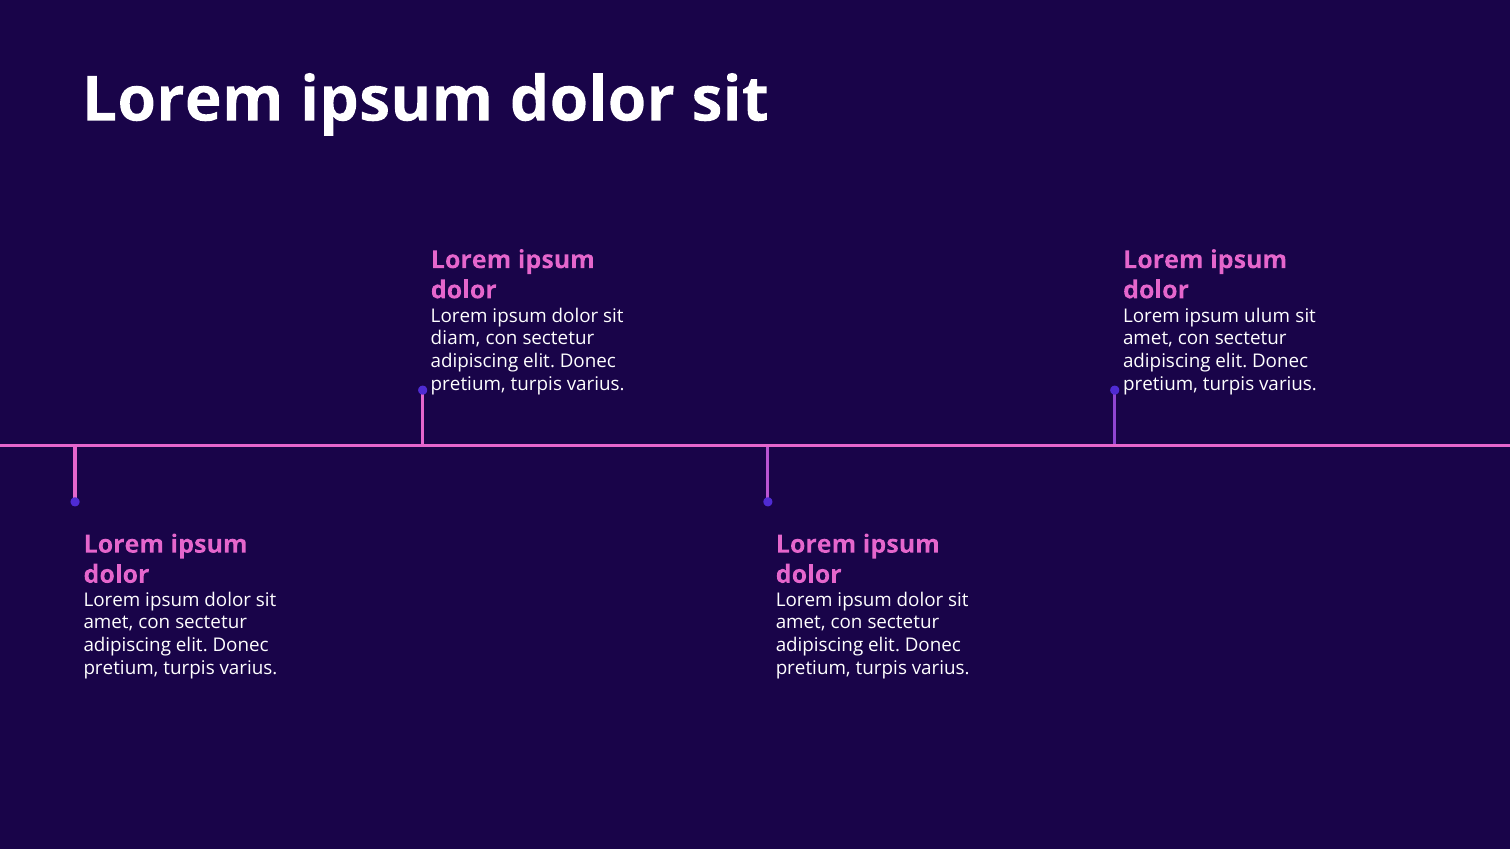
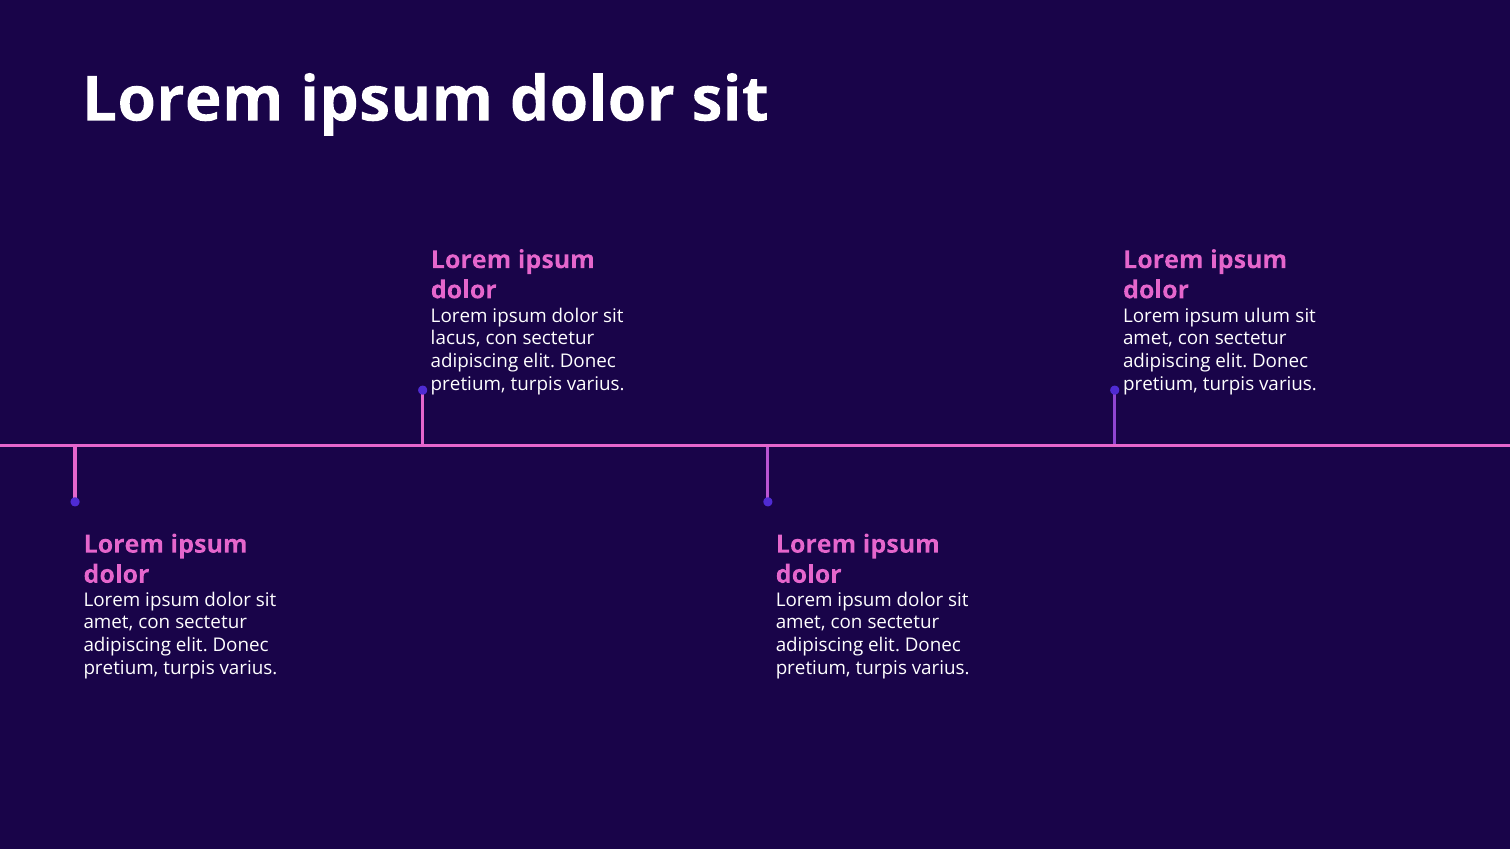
diam: diam -> lacus (456, 339)
